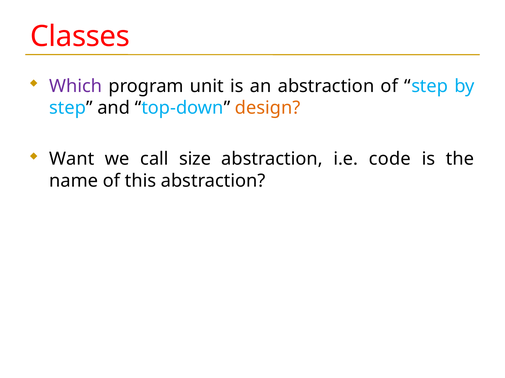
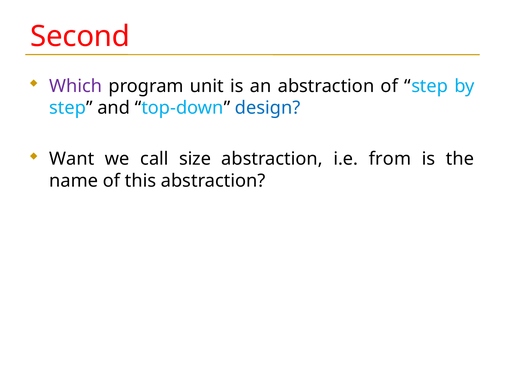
Classes: Classes -> Second (80, 37)
design colour: orange -> blue (268, 108)
code: code -> from (390, 159)
